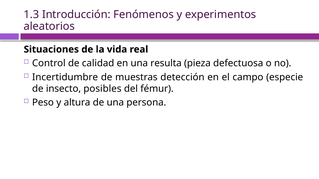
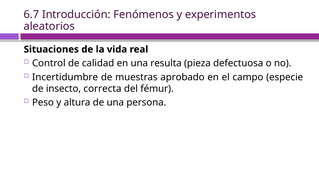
1.3: 1.3 -> 6.7 (31, 14)
detección: detección -> aprobado (182, 77)
posibles: posibles -> correcta (102, 89)
